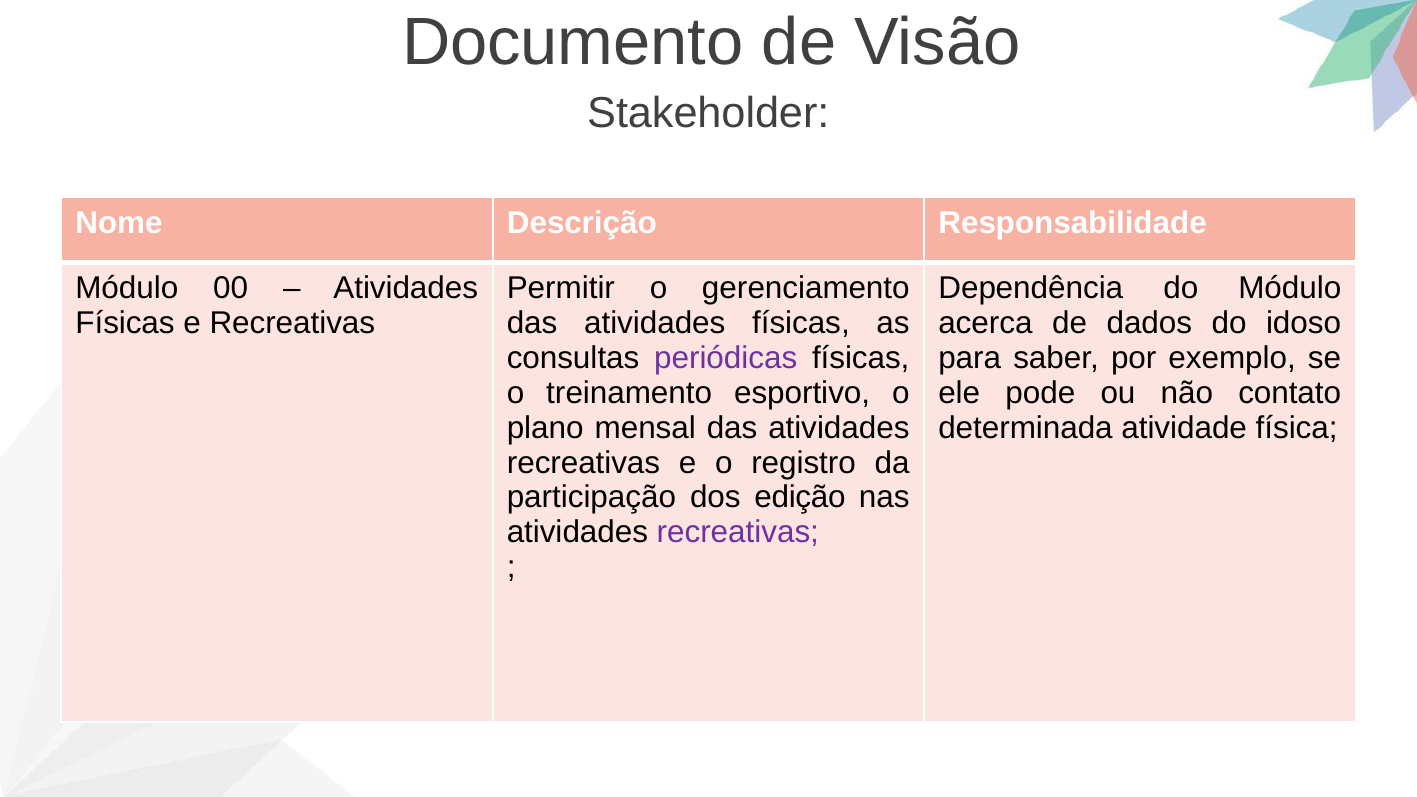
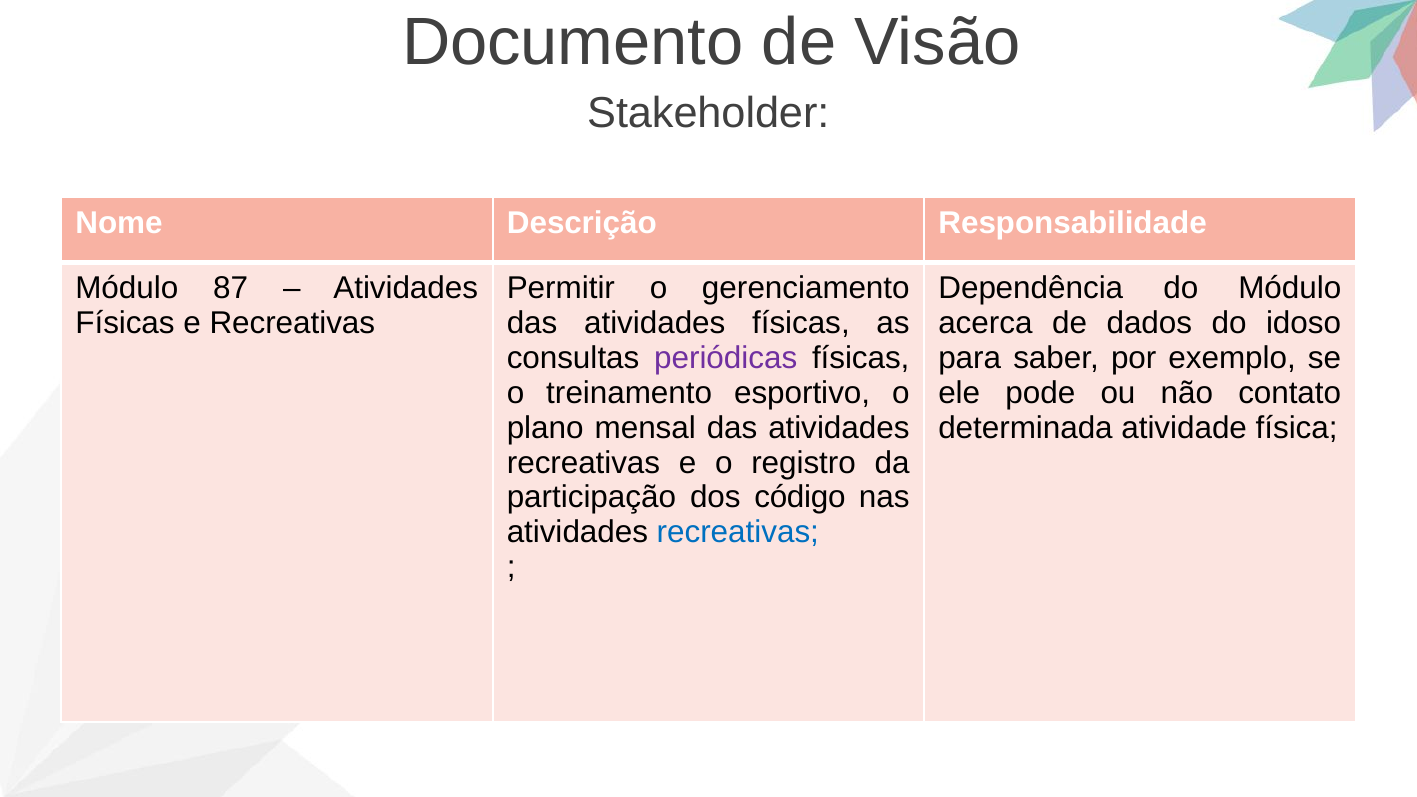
00: 00 -> 87 (231, 288)
edição: edição -> código (800, 498)
recreativas colour: purple -> blue (738, 533)
